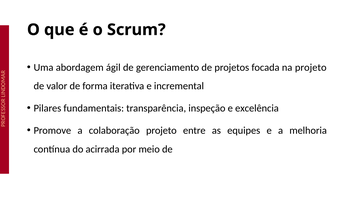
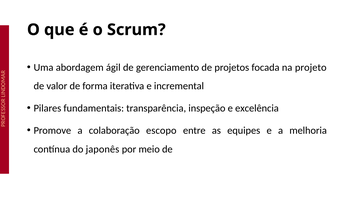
colaboração projeto: projeto -> escopo (161, 131)
acirrada: acirrada -> japonês (102, 149)
